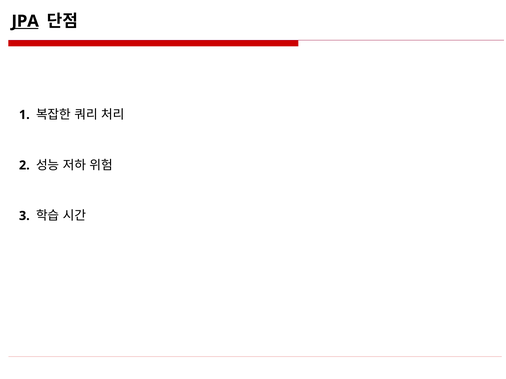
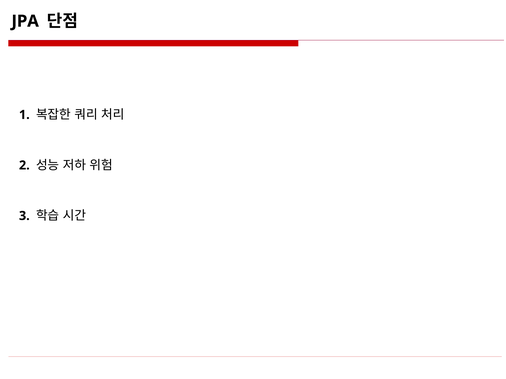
JPA underline: present -> none (25, 21)
